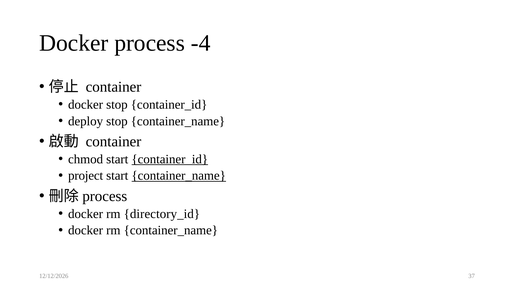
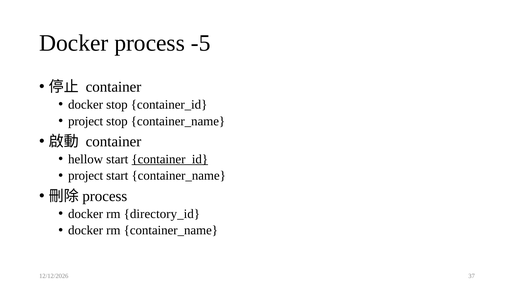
-4: -4 -> -5 (201, 43)
deploy: deploy -> project (86, 121)
chmod: chmod -> hellow (86, 159)
container_name underline: present -> none (179, 176)
